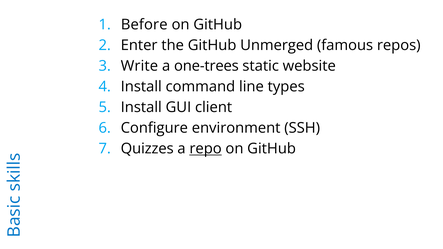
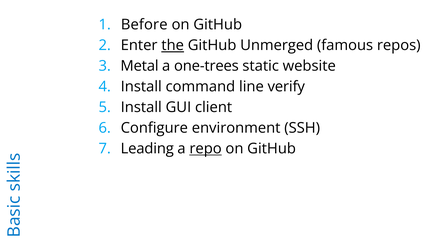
the underline: none -> present (173, 45)
Write: Write -> Metal (140, 66)
types: types -> verify (286, 87)
Quizzes: Quizzes -> Leading (147, 149)
